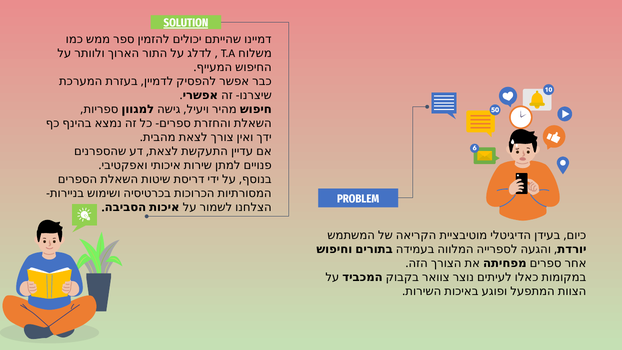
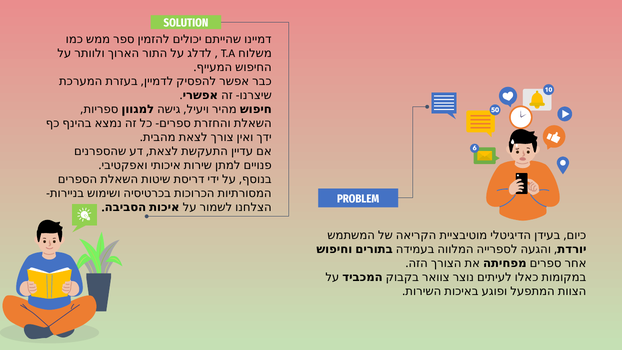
SOLUTION underline: present -> none (186, 23)
